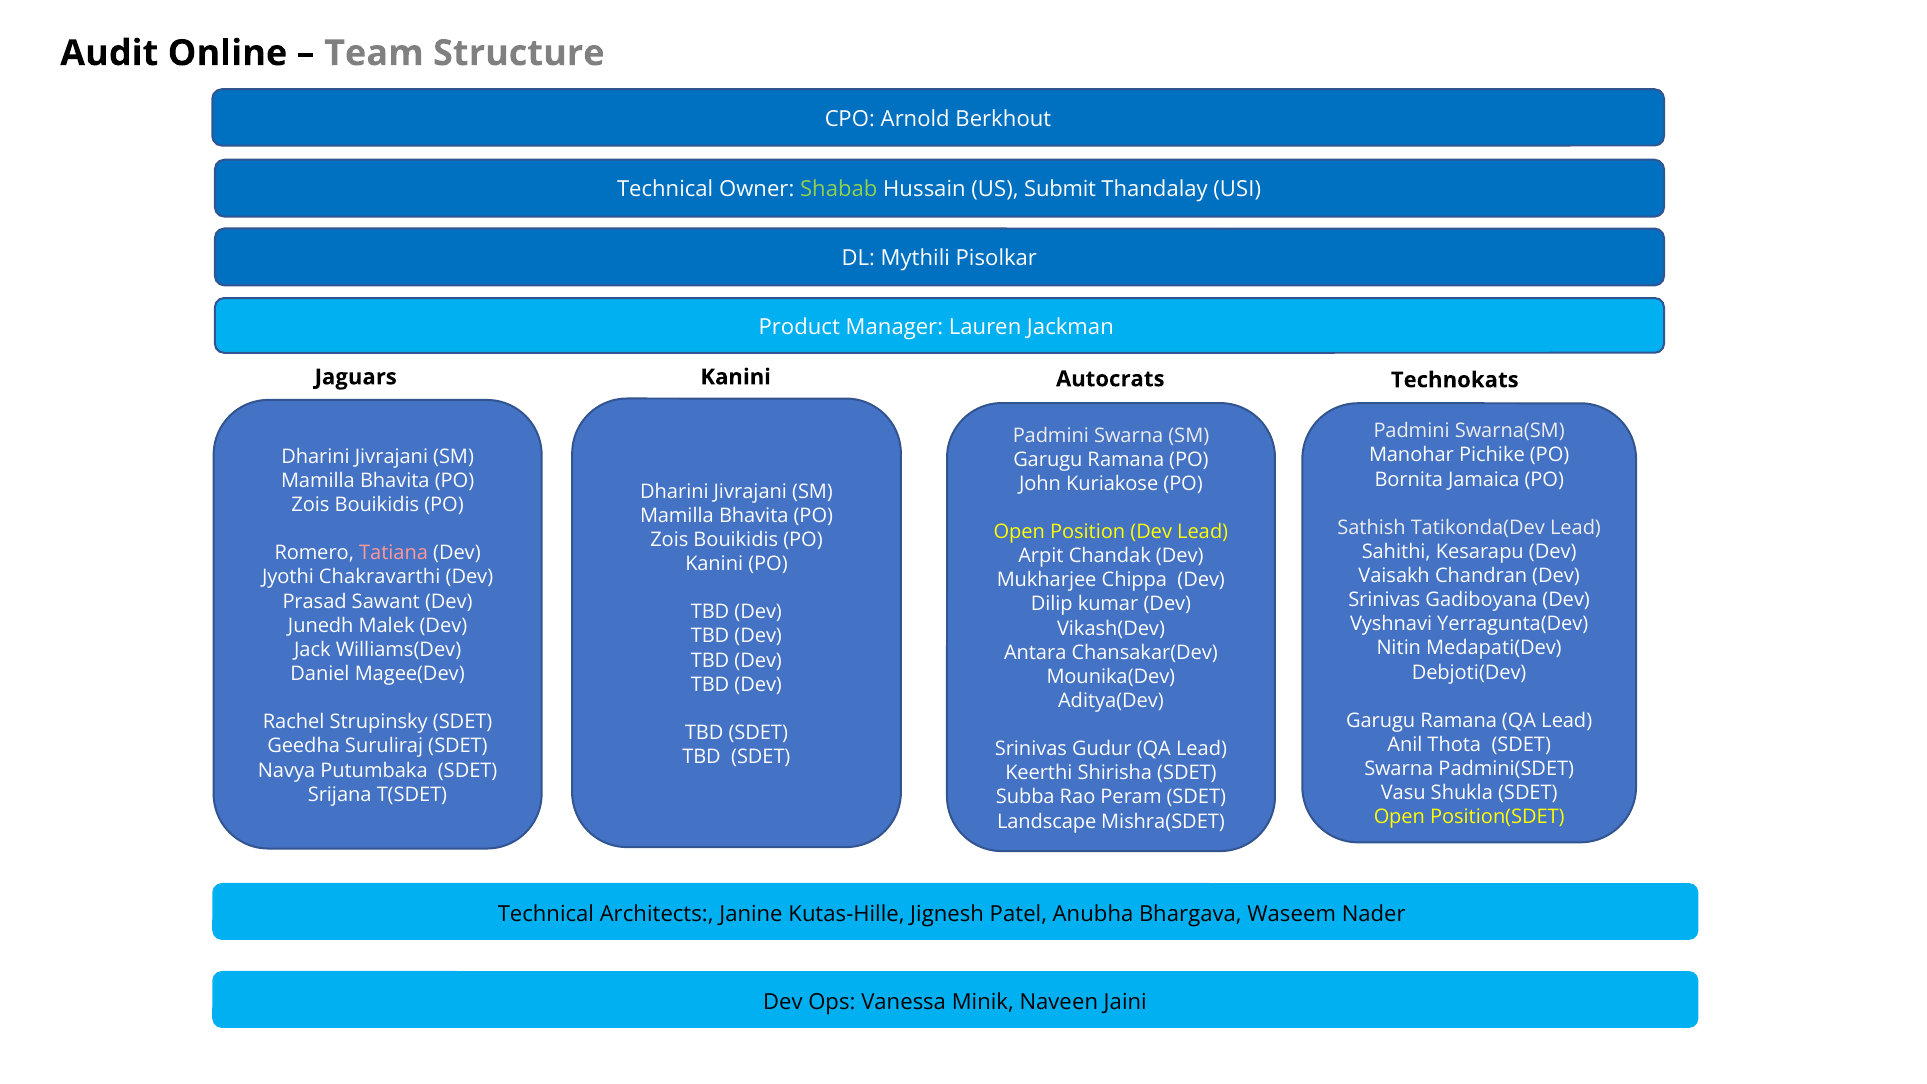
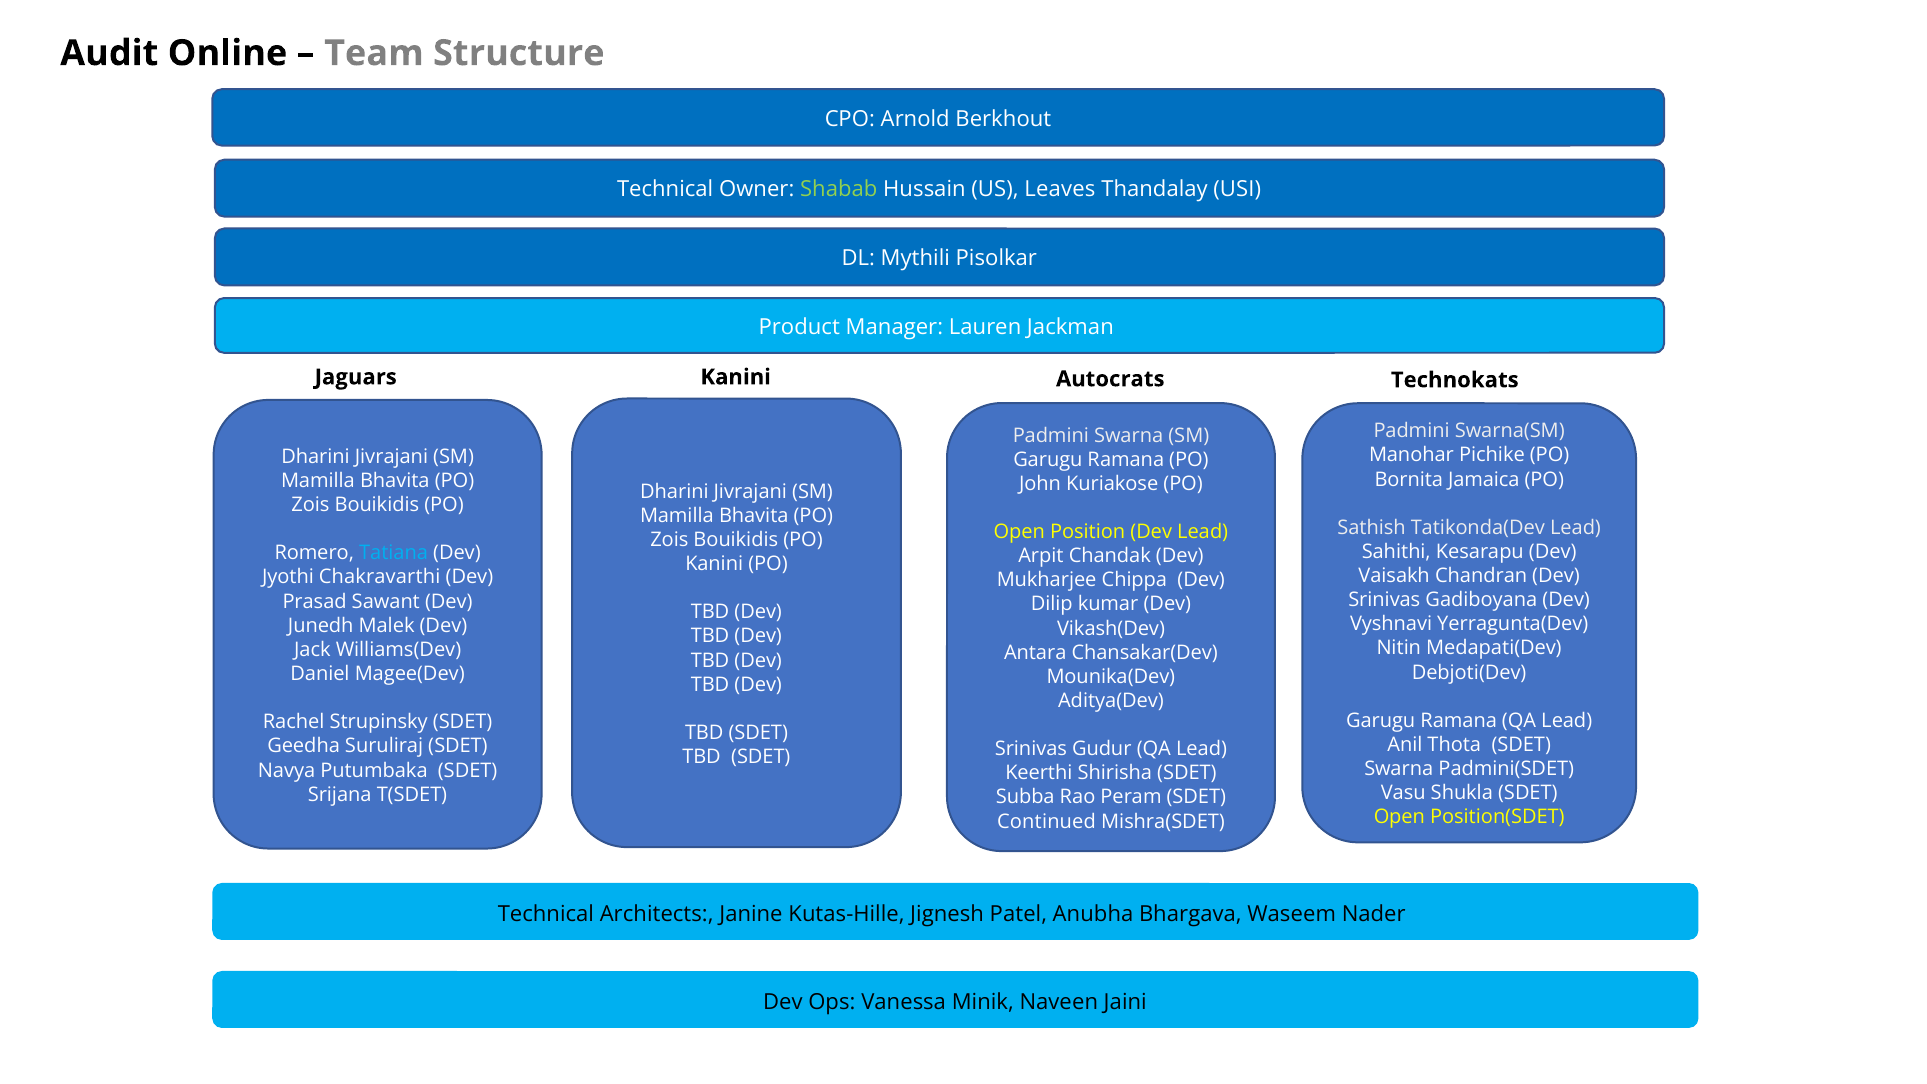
Submit: Submit -> Leaves (1060, 190)
Tatiana colour: pink -> light blue (394, 553)
Landscape: Landscape -> Continued (1047, 821)
